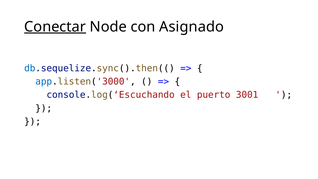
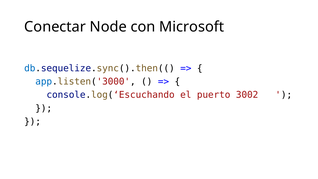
Conectar underline: present -> none (55, 27)
Asignado: Asignado -> Microsoft (192, 27)
3001: 3001 -> 3002 (247, 95)
